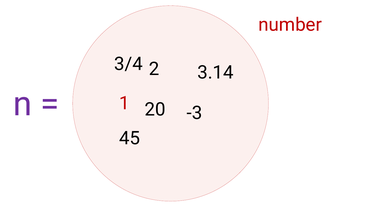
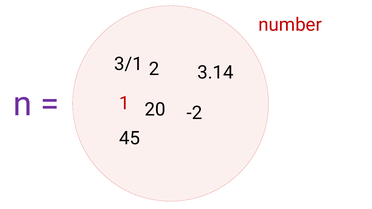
3/4: 3/4 -> 3/1 (129, 64)
-3: -3 -> -2 (194, 113)
